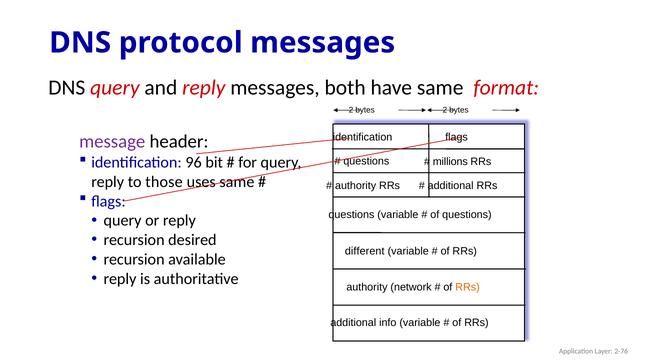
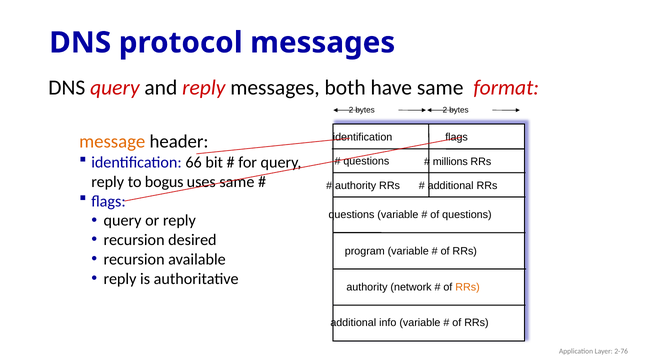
message colour: purple -> orange (112, 142)
96: 96 -> 66 (194, 162)
those: those -> bogus (164, 182)
different: different -> program (365, 251)
